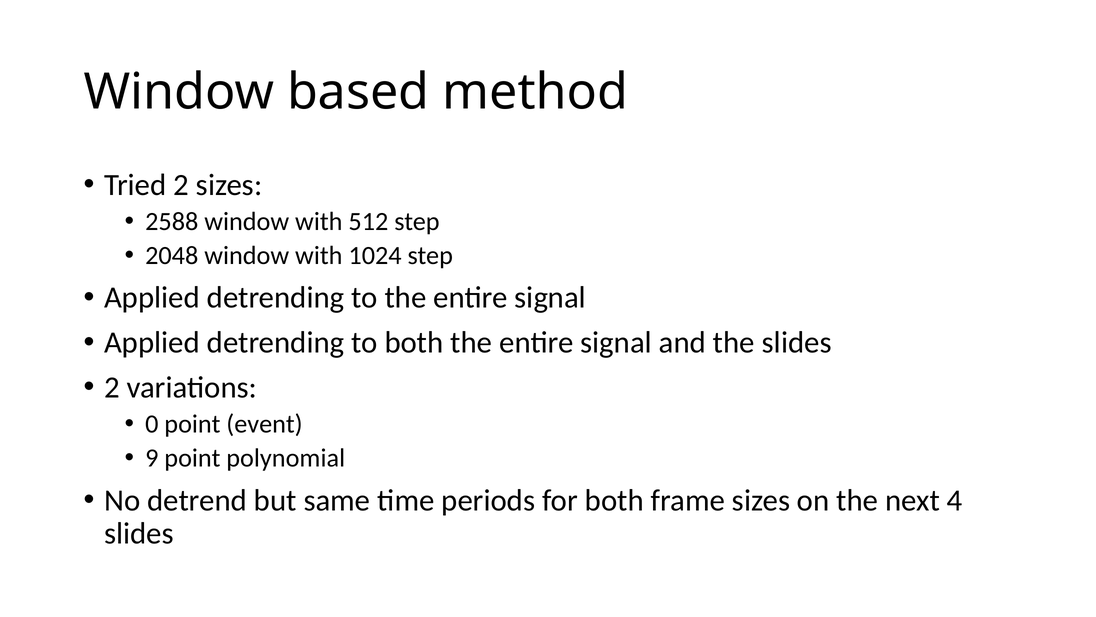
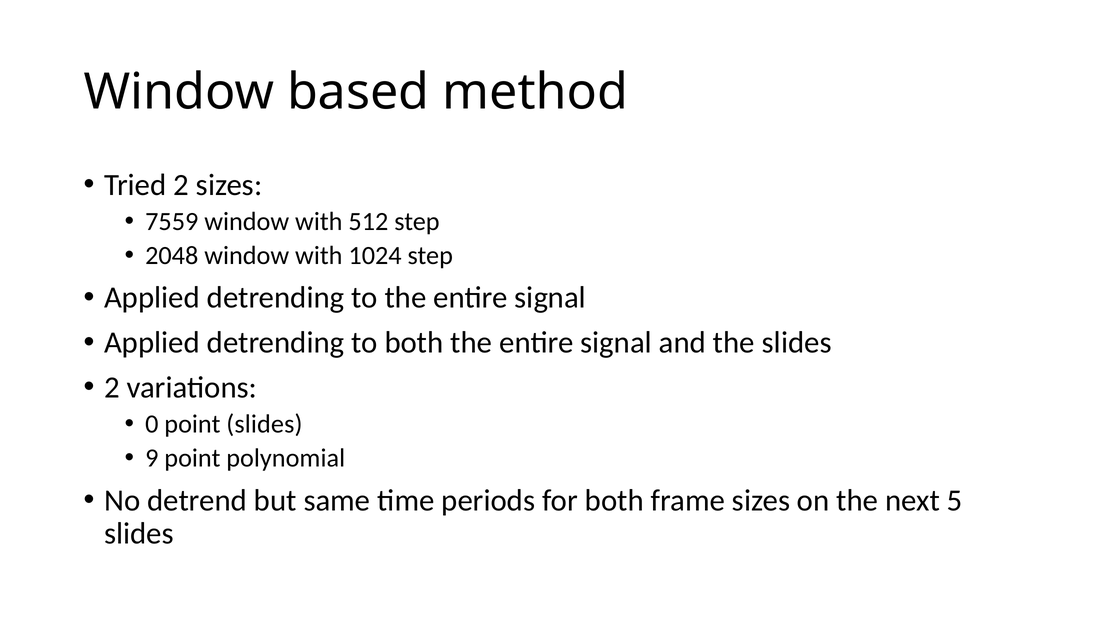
2588: 2588 -> 7559 (172, 221)
point event: event -> slides (264, 424)
4: 4 -> 5 (955, 500)
